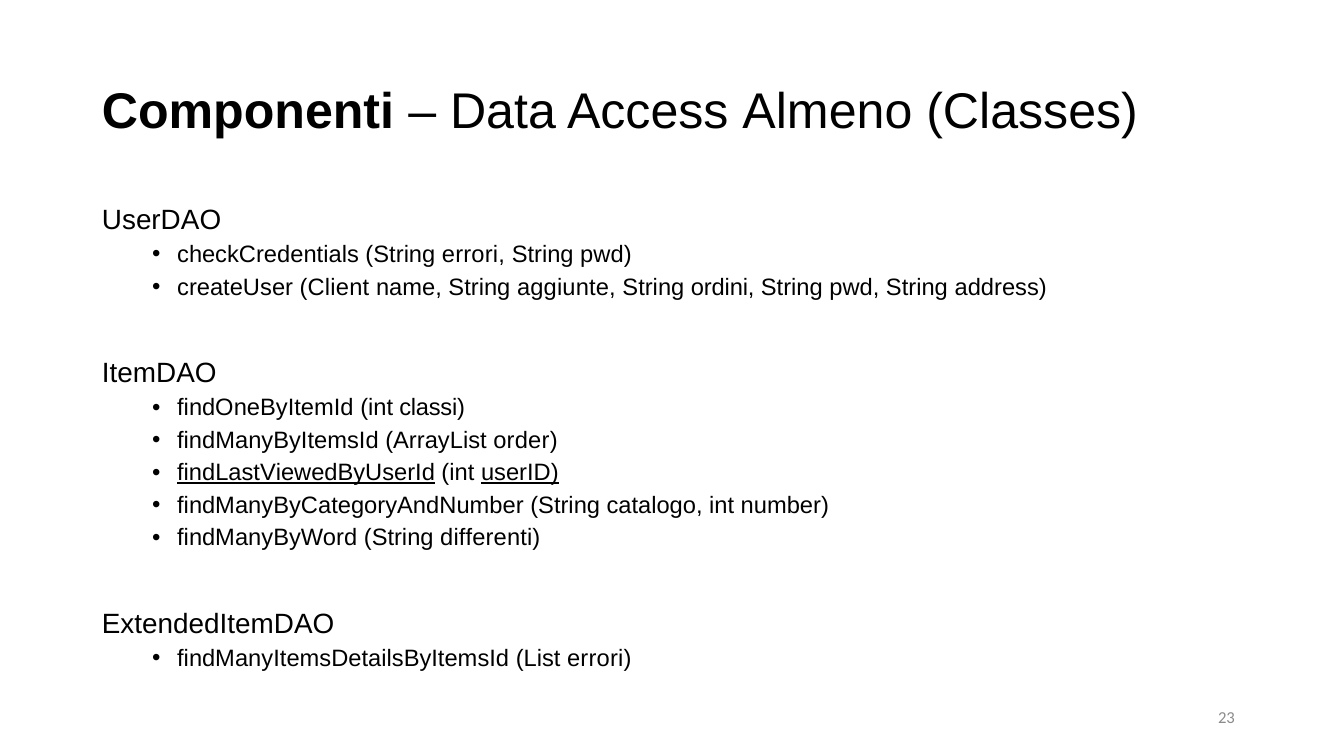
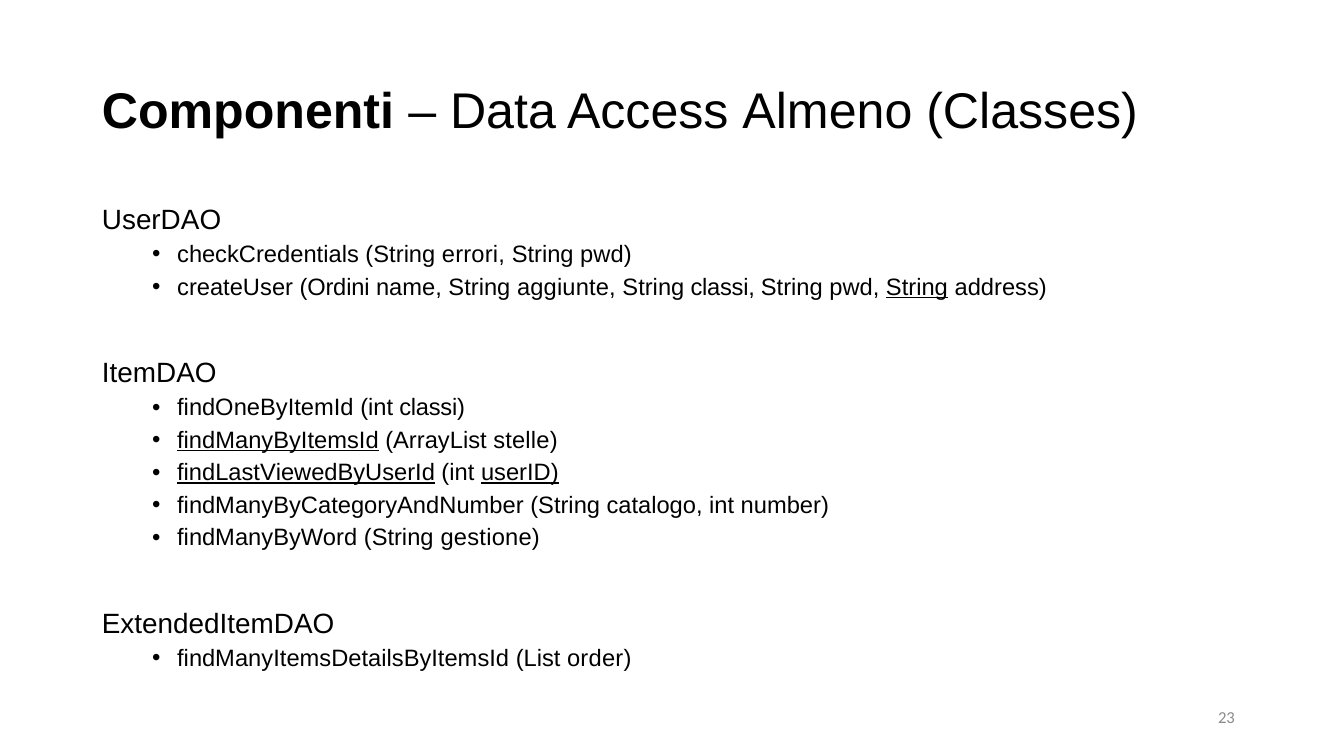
Client: Client -> Ordini (335, 287)
String ordini: ordini -> classi (723, 287)
String underline: none -> present (917, 287)
findManyByItemsId underline: none -> present (278, 440)
order: order -> stelle (525, 440)
differenti: differenti -> gestione (490, 538)
List errori: errori -> order (599, 659)
